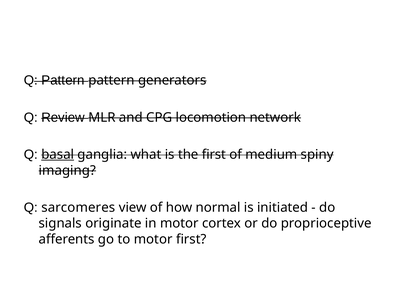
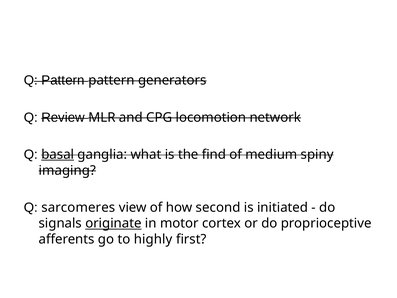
the first: first -> find (214, 154)
normal: normal -> second (218, 207)
originate underline: none -> present (113, 223)
to motor: motor -> highly (153, 239)
